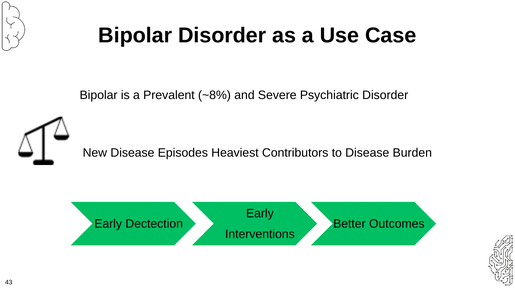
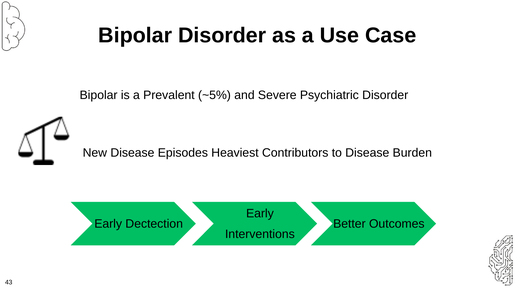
~8%: ~8% -> ~5% (214, 95)
